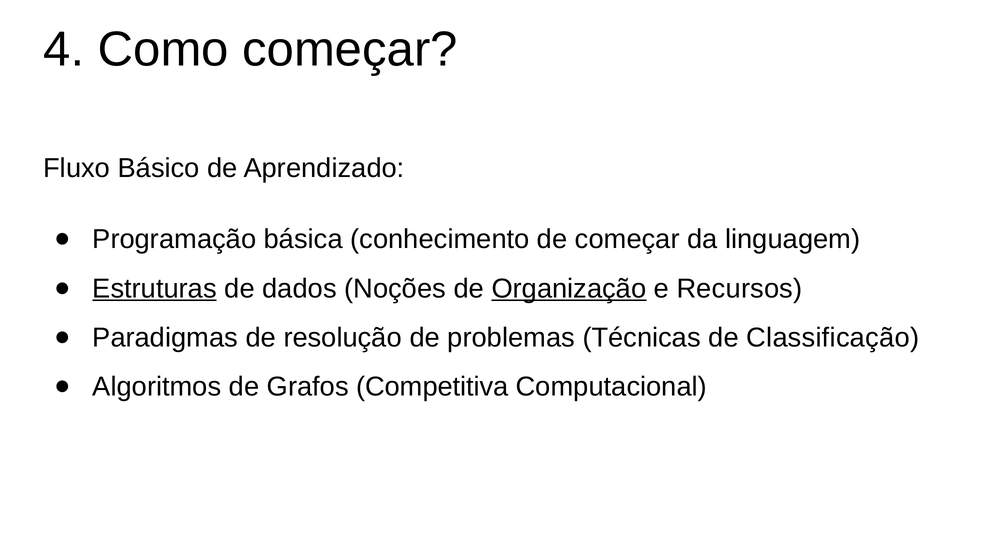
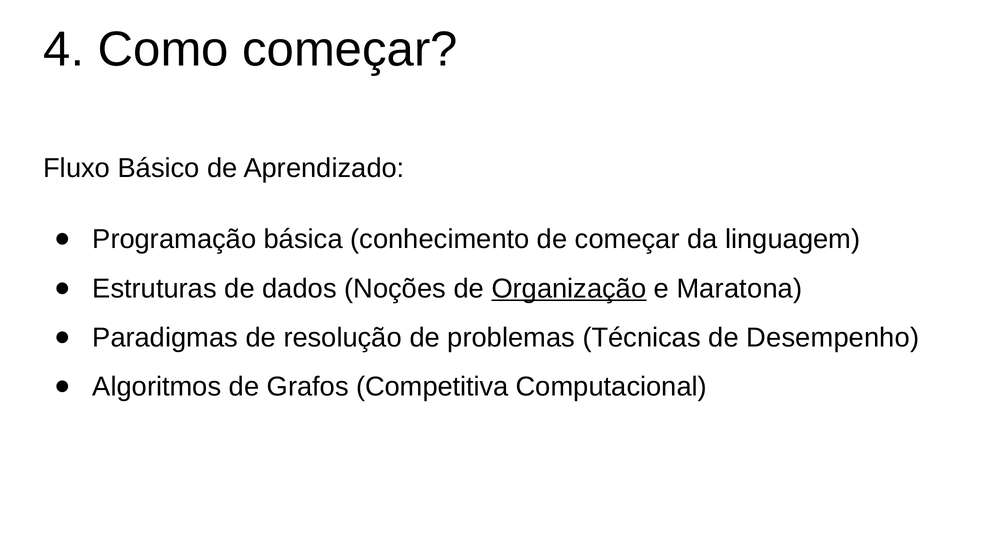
Estruturas underline: present -> none (155, 288)
Recursos: Recursos -> Maratona (739, 288)
Classificação: Classificação -> Desempenho (833, 337)
